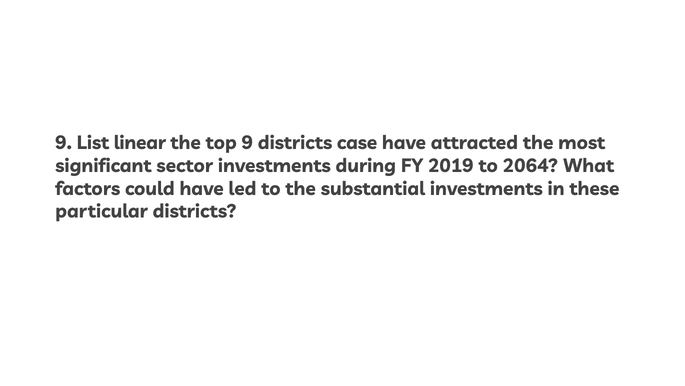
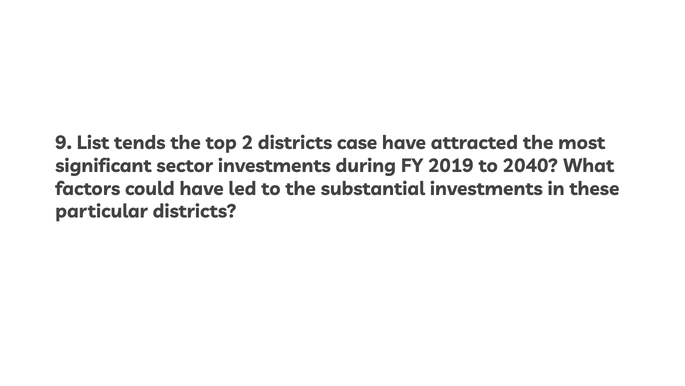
linear: linear -> tends (140, 143)
top 9: 9 -> 2 (247, 143)
2064: 2064 -> 2040 (530, 166)
